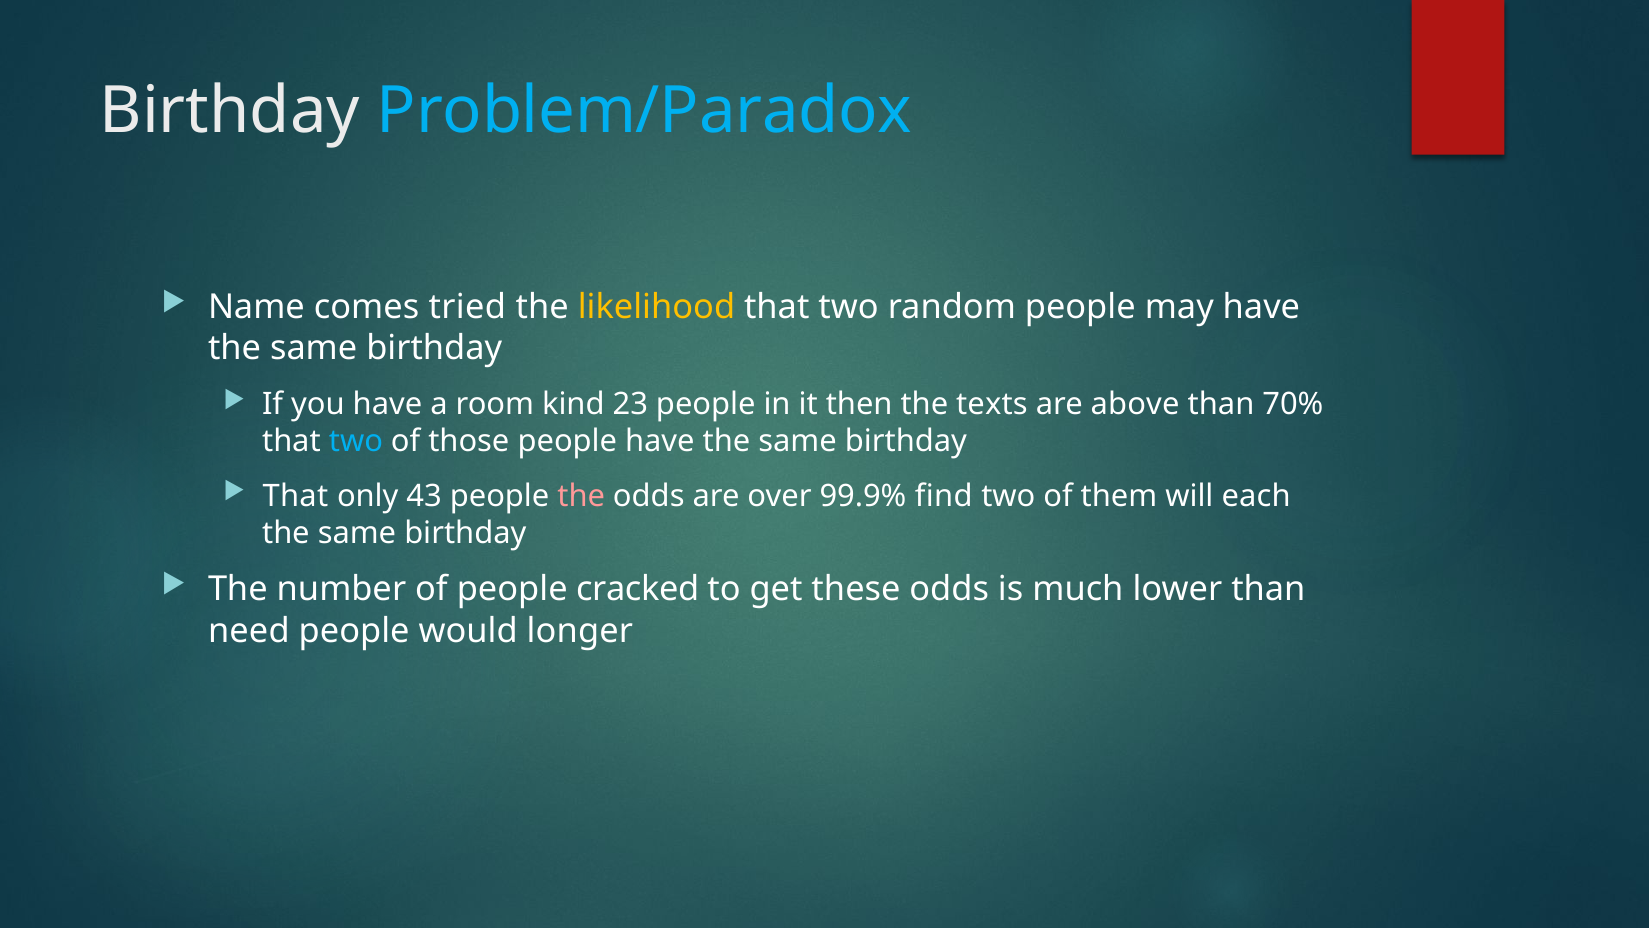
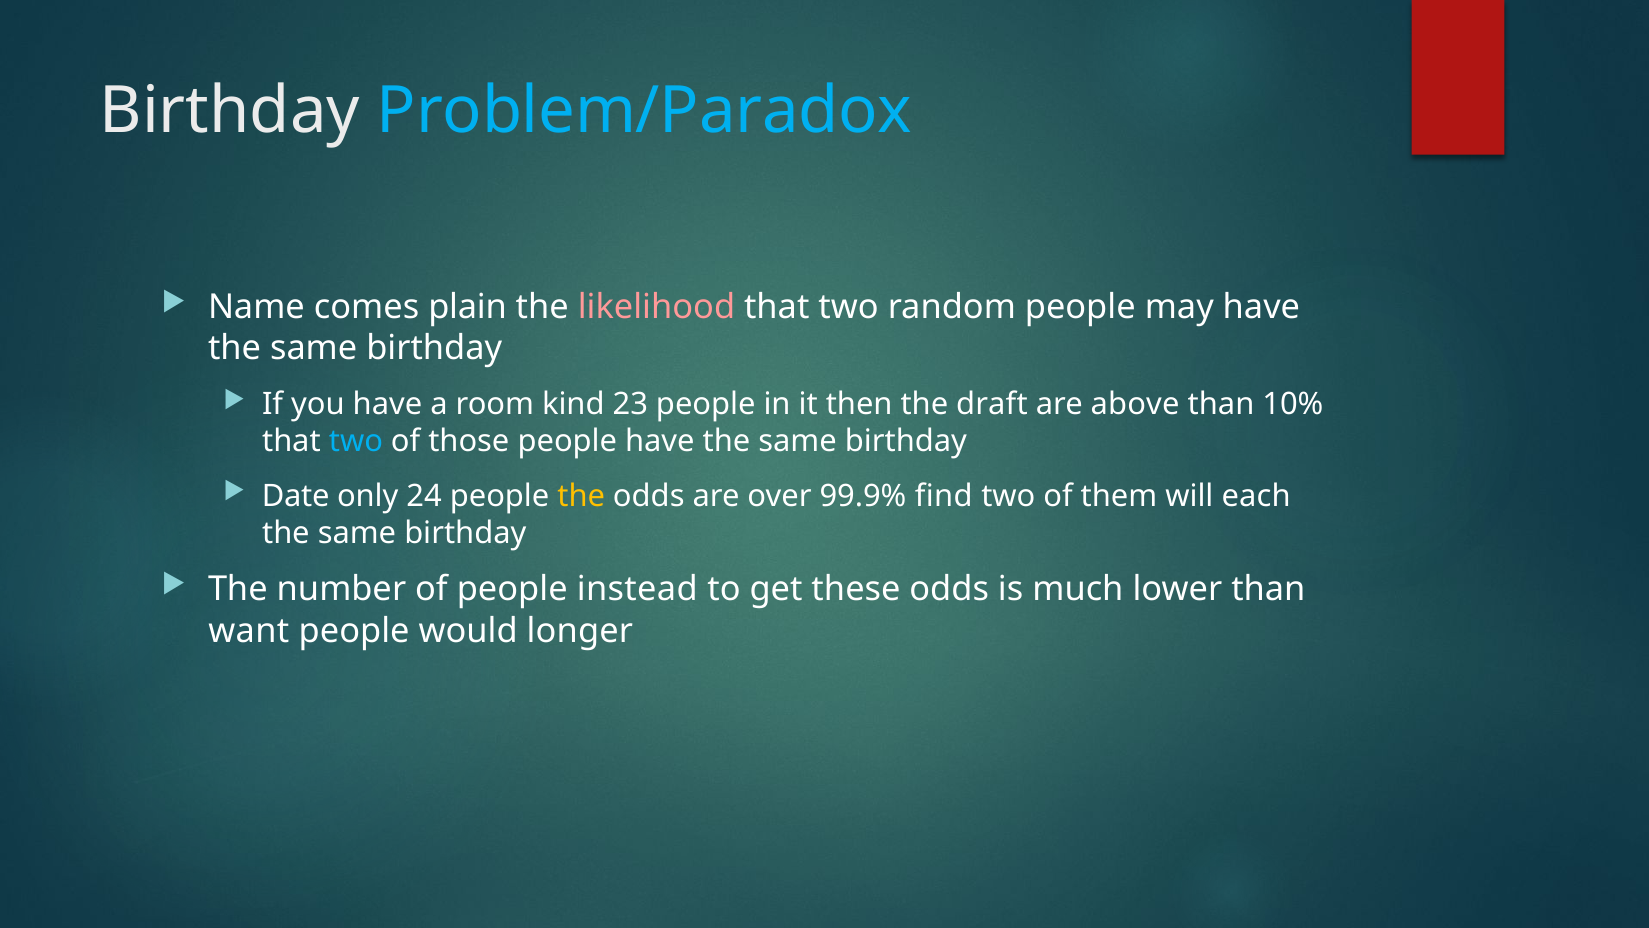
tried: tried -> plain (468, 307)
likelihood colour: yellow -> pink (656, 307)
texts: texts -> draft (992, 404)
70%: 70% -> 10% (1293, 404)
That: That -> Date (296, 496)
43: 43 -> 24 (424, 496)
the colour: pink -> yellow (581, 496)
cracked: cracked -> instead (637, 589)
need: need -> want (249, 631)
